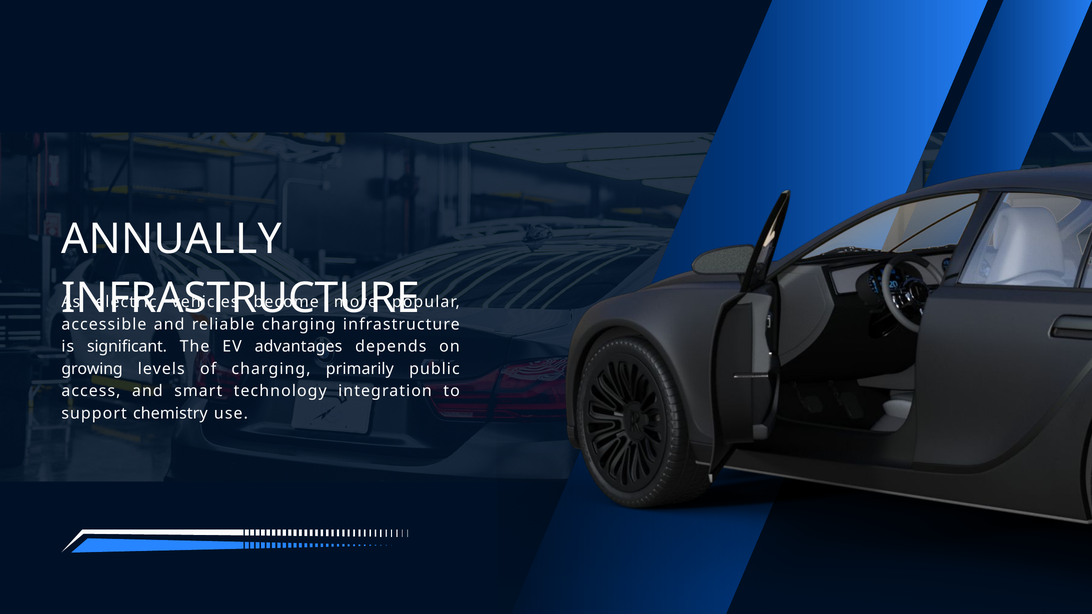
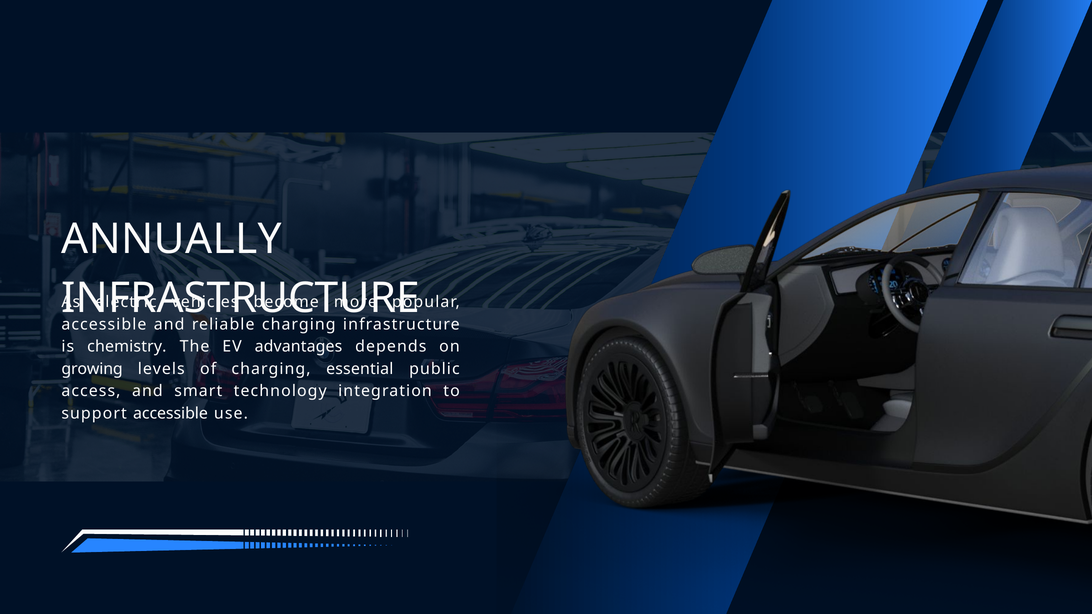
significant: significant -> chemistry (127, 347)
primarily: primarily -> essential (360, 369)
support chemistry: chemistry -> accessible (170, 414)
